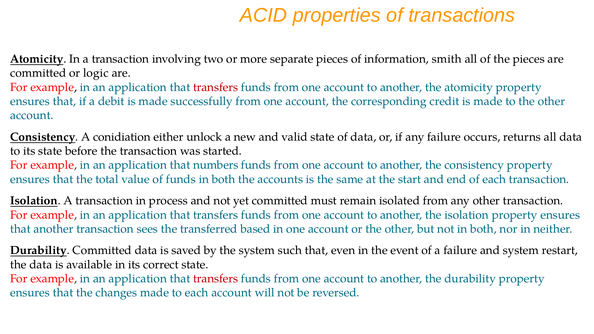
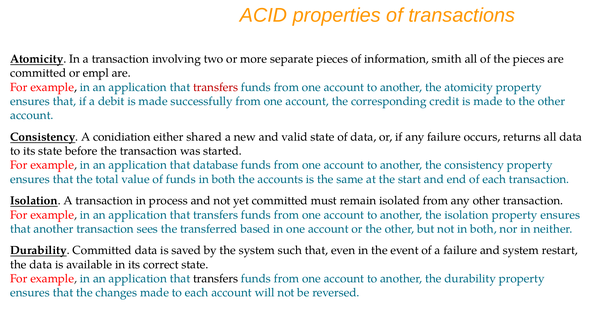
logic: logic -> empl (96, 73)
unlock: unlock -> shared (204, 137)
numbers: numbers -> database (216, 165)
transfers colour: red -> black (216, 279)
